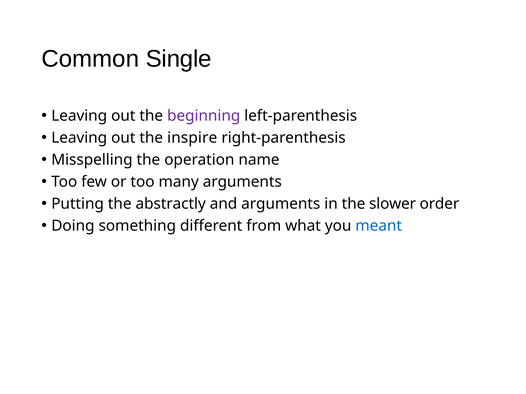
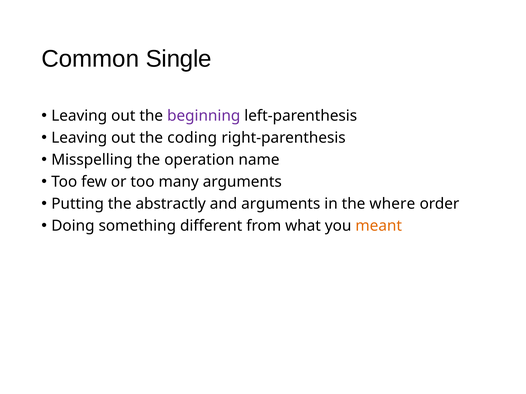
inspire: inspire -> coding (192, 138)
slower: slower -> where (392, 204)
meant colour: blue -> orange (379, 226)
